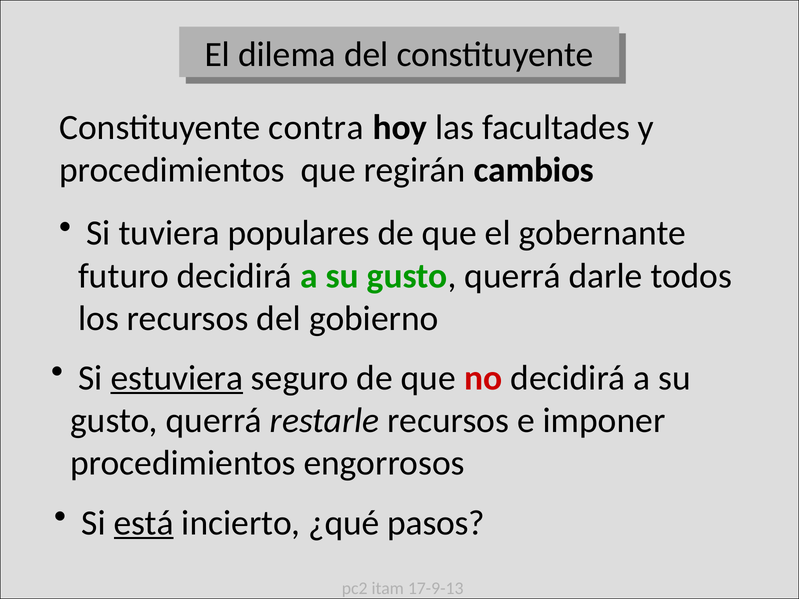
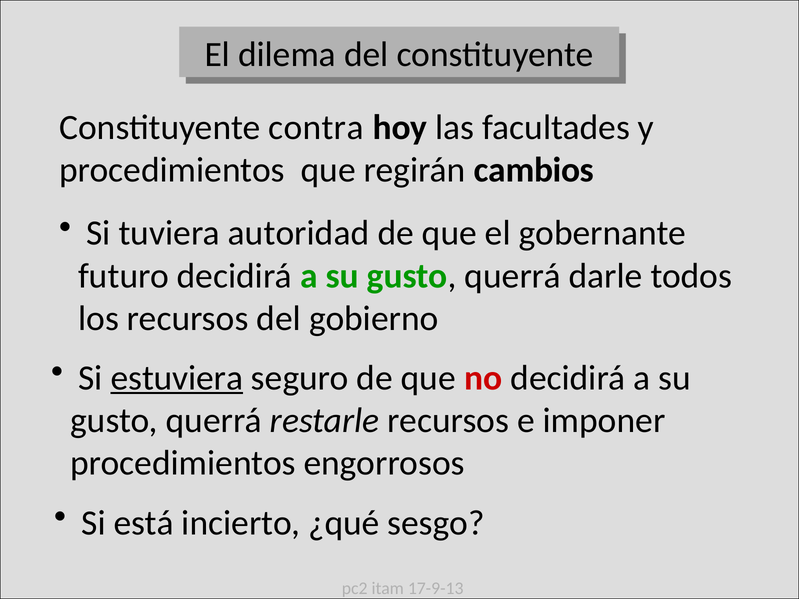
populares: populares -> autoridad (299, 233)
está underline: present -> none (144, 523)
pasos: pasos -> sesgo (436, 523)
